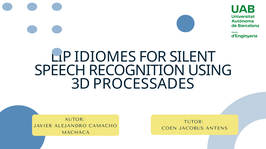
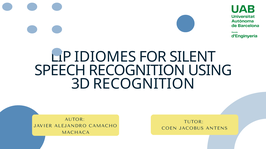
3D PROCESSADES: PROCESSADES -> RECOGNITION (144, 84)
